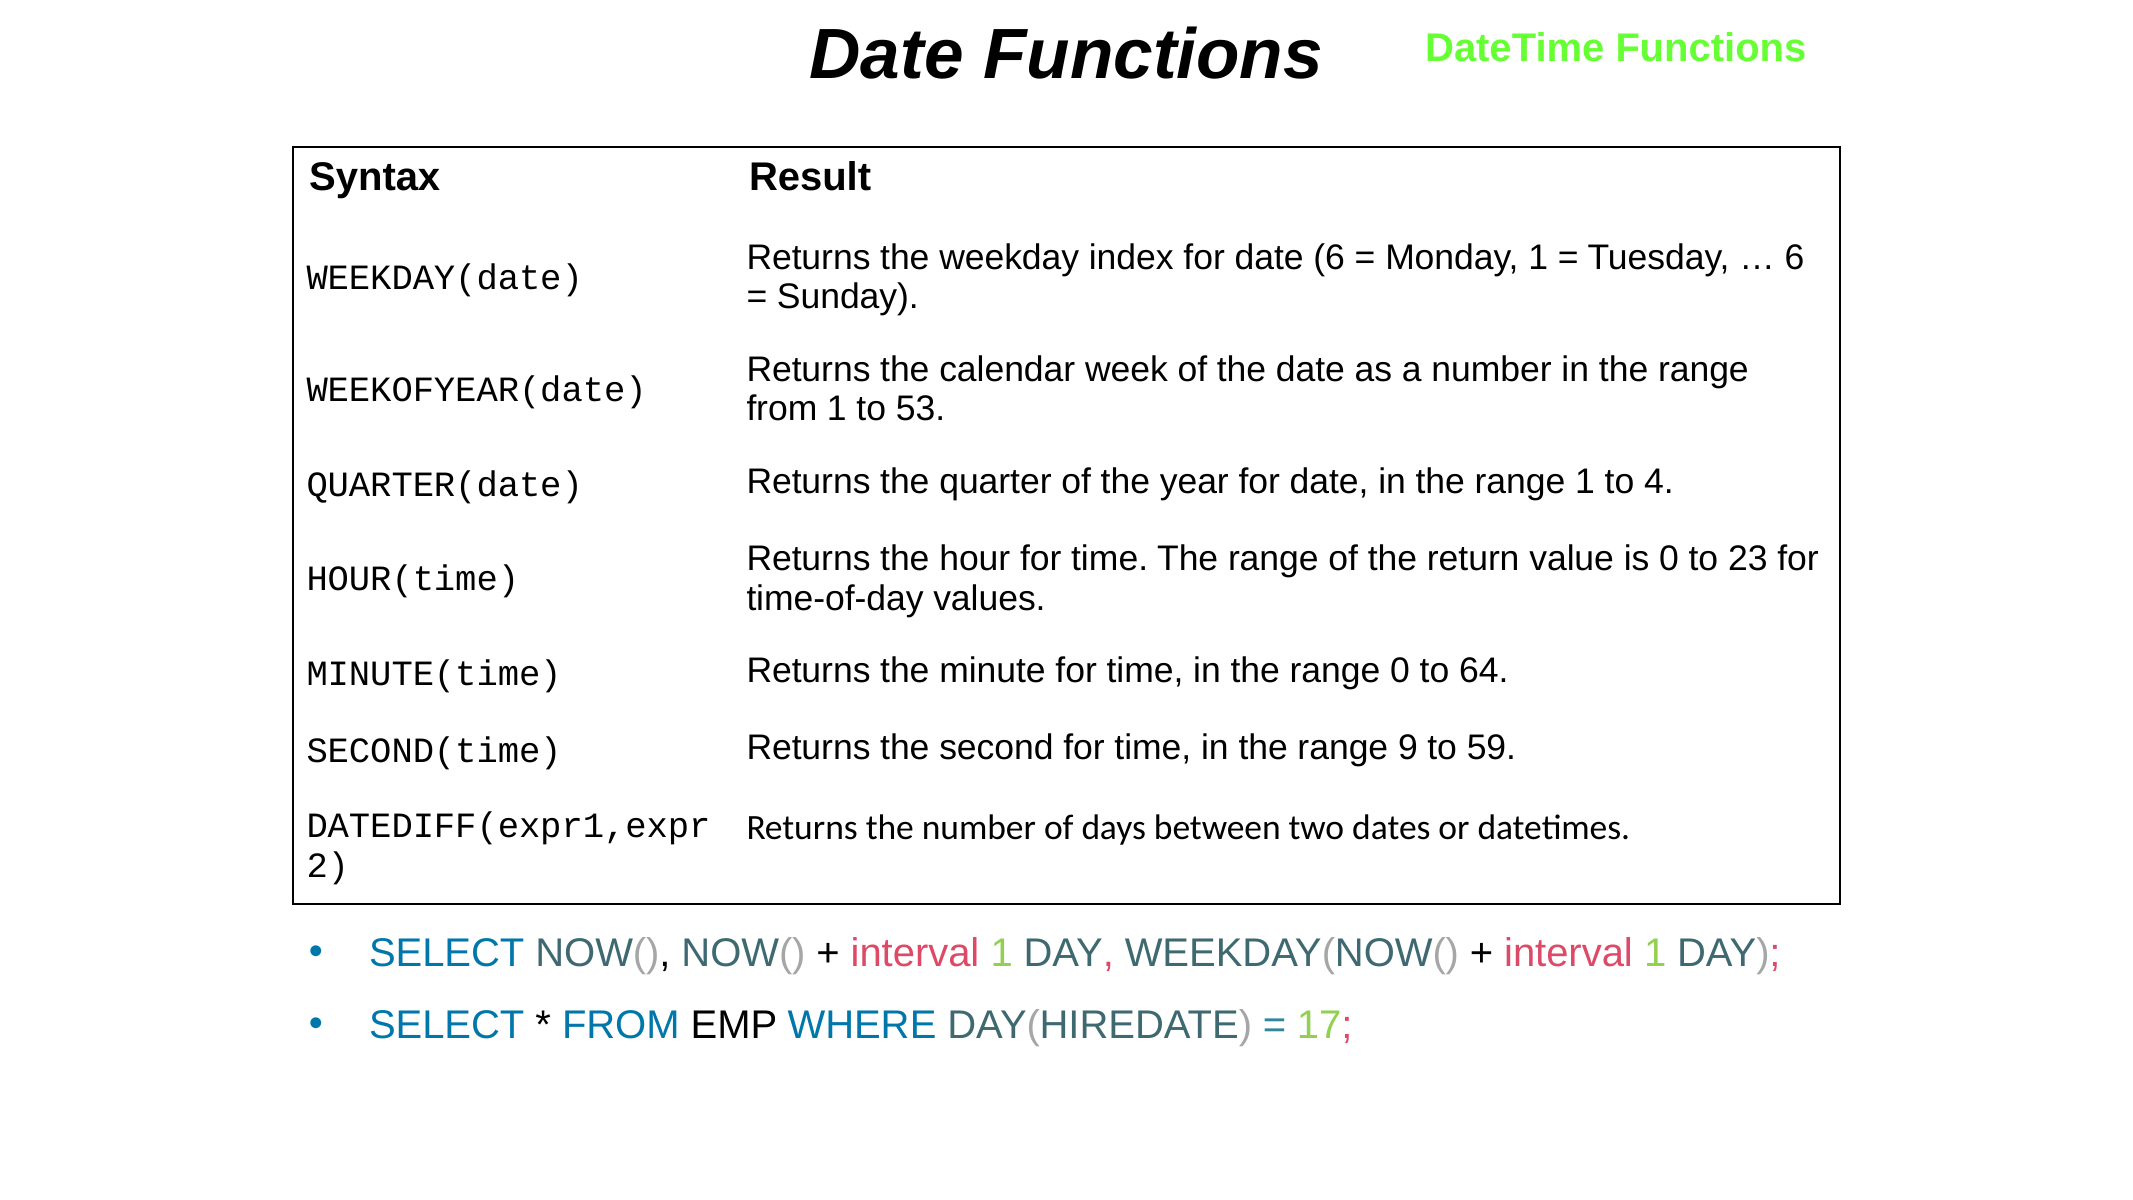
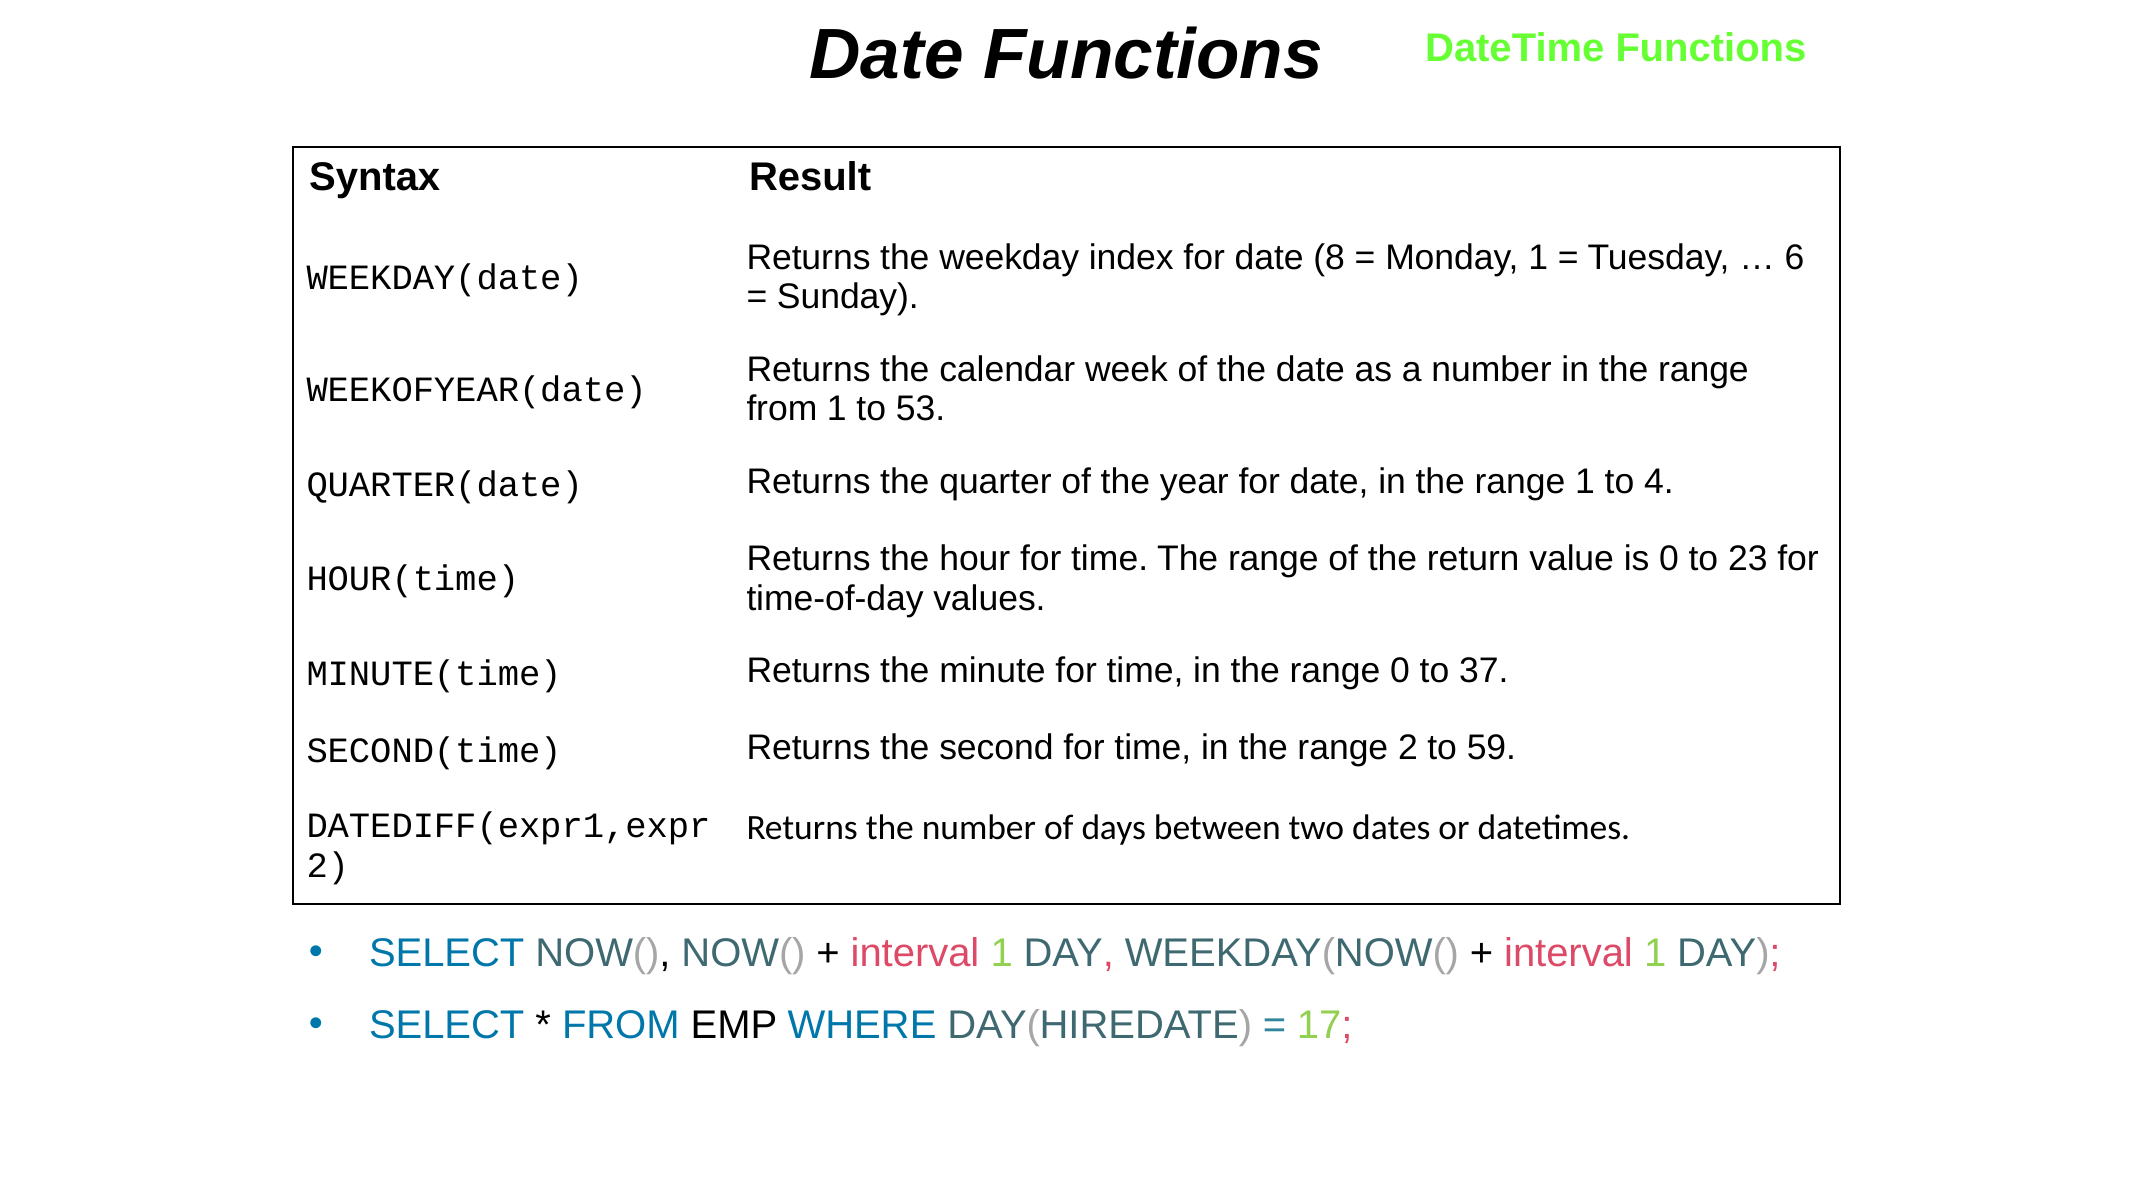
date 6: 6 -> 8 (1329, 258)
64: 64 -> 37 (1484, 671)
range 9: 9 -> 2 (1408, 748)
